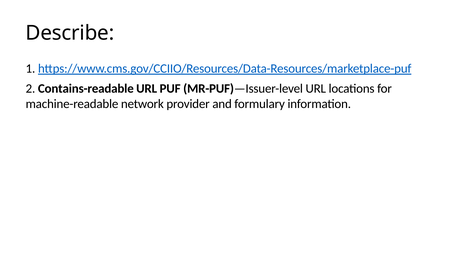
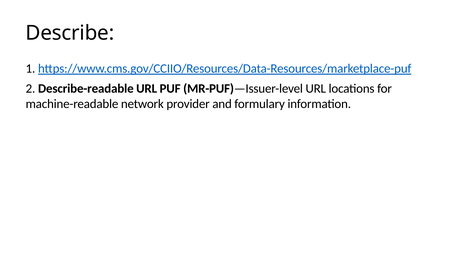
Contains-readable: Contains-readable -> Describe-readable (86, 89)
